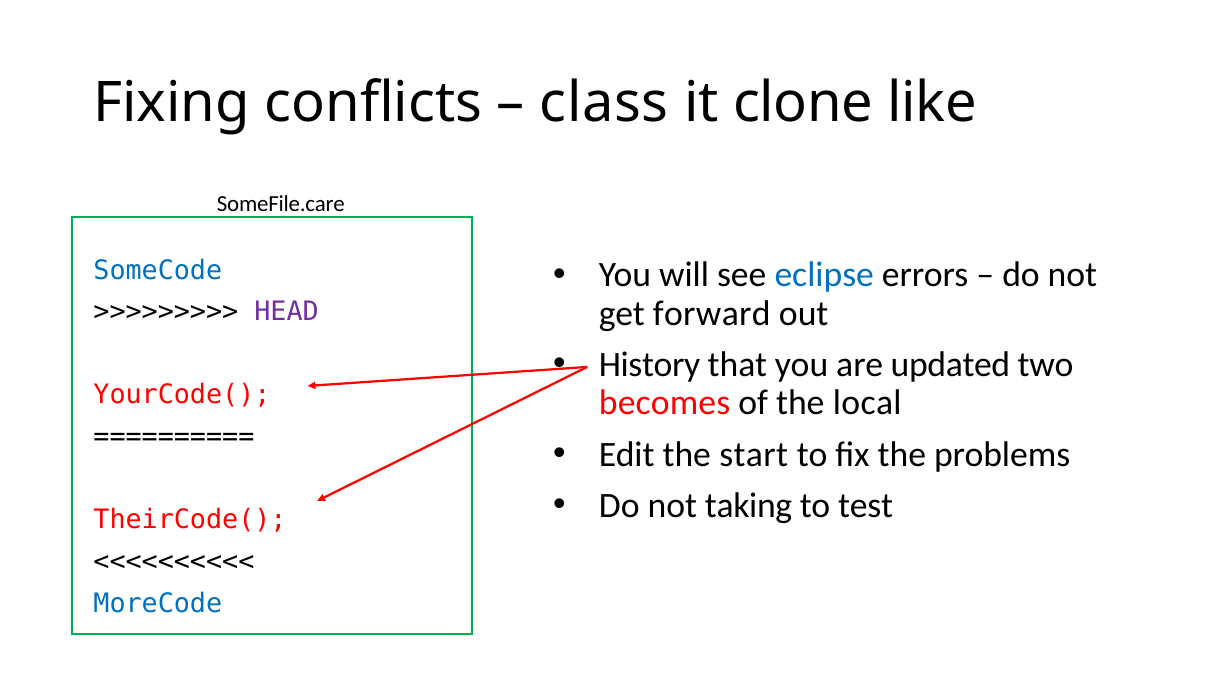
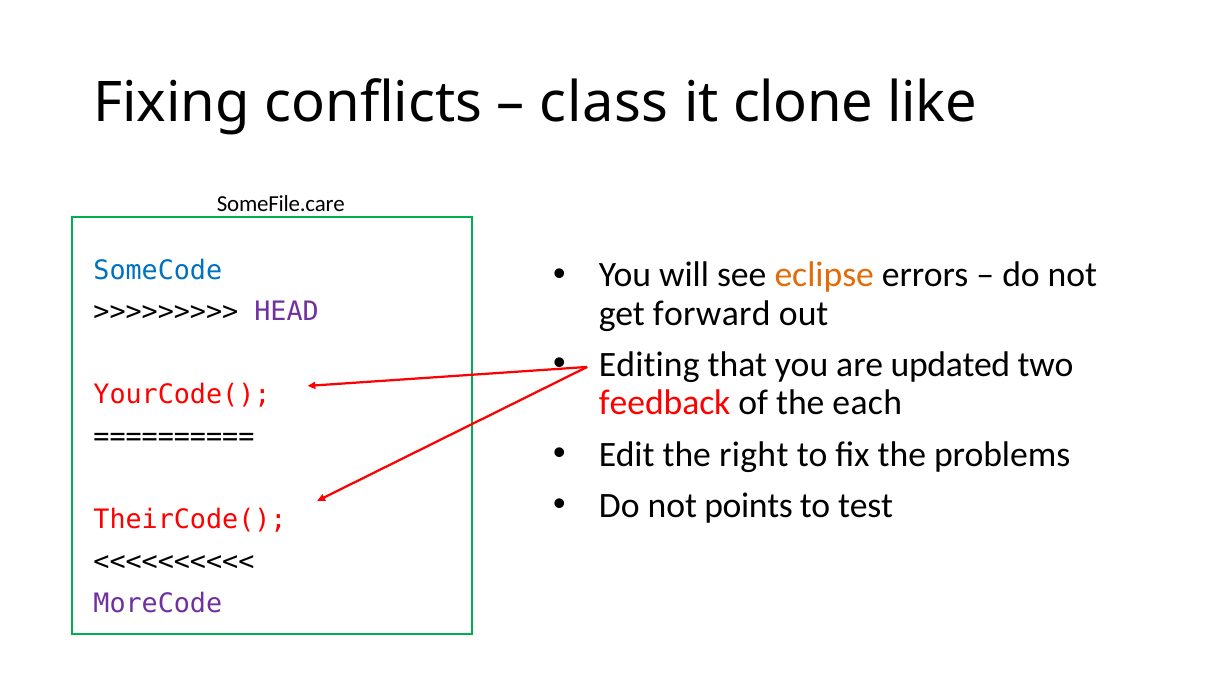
eclipse colour: blue -> orange (824, 275)
History: History -> Editing (649, 365)
becomes: becomes -> feedback (665, 403)
local: local -> each (867, 403)
start: start -> right (754, 454)
taking: taking -> points (749, 505)
MoreCode colour: blue -> purple (158, 603)
